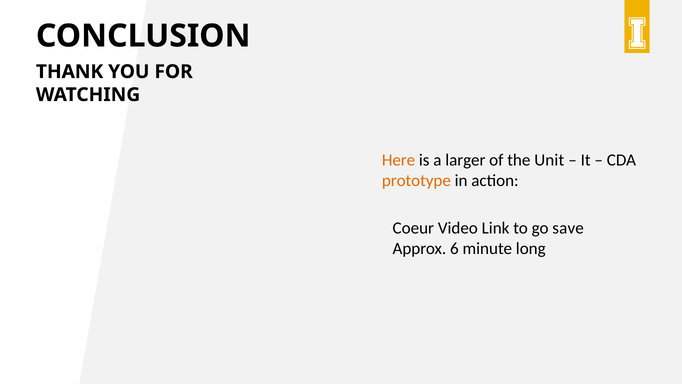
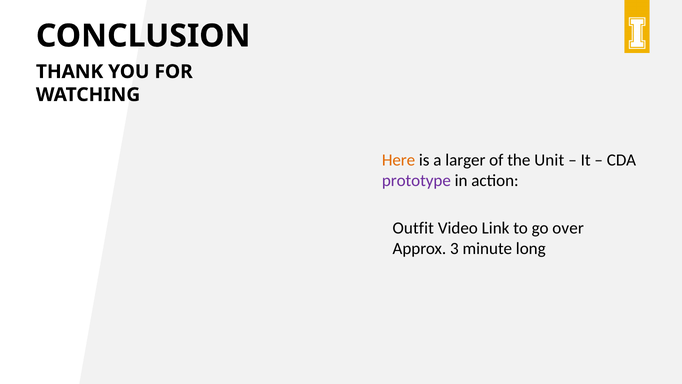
prototype colour: orange -> purple (416, 181)
Coeur: Coeur -> Outfit (413, 228)
save: save -> over (568, 228)
6: 6 -> 3 (454, 248)
